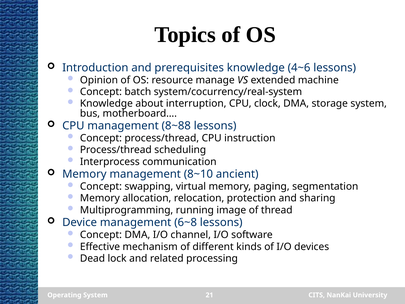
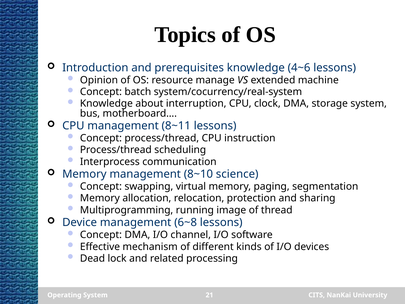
8~88: 8~88 -> 8~11 (176, 126)
ancient: ancient -> science (237, 174)
